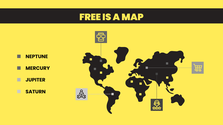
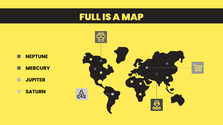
FREE: FREE -> FULL (90, 17)
